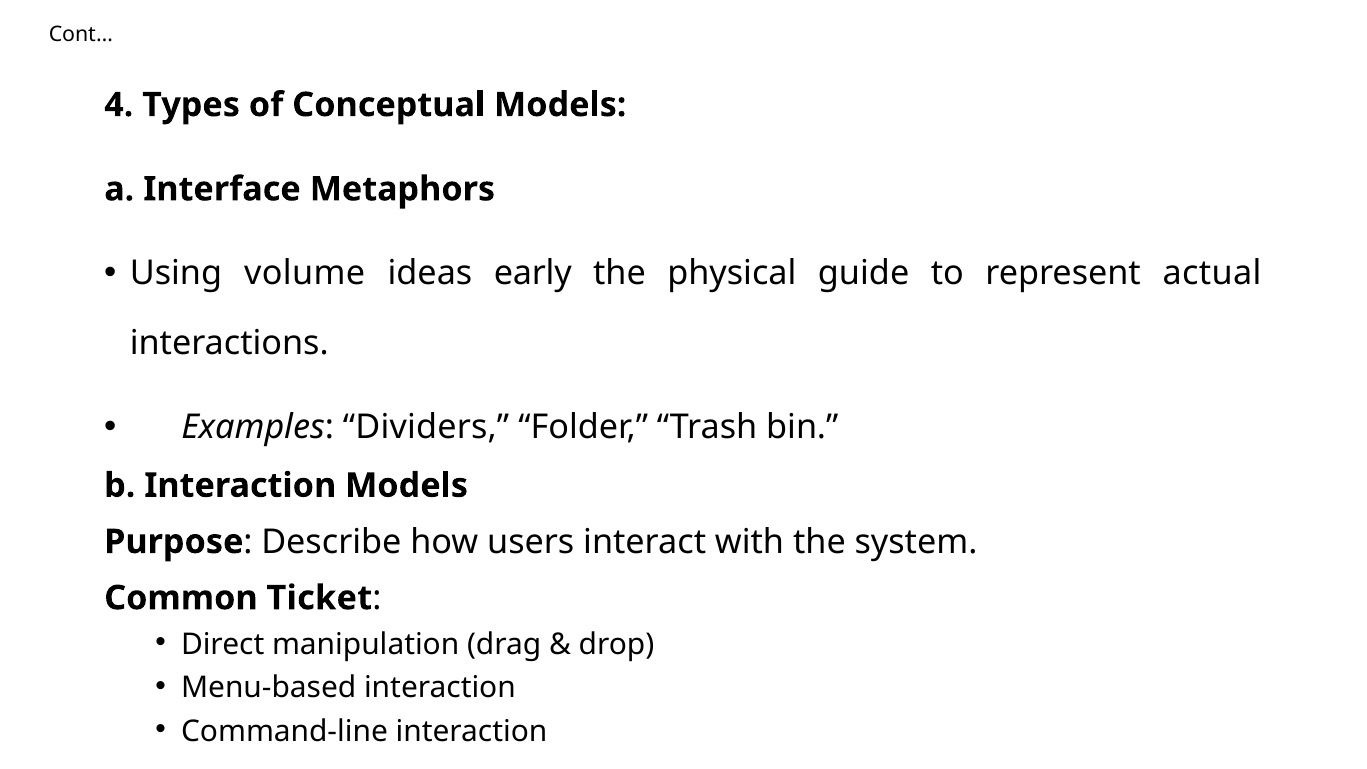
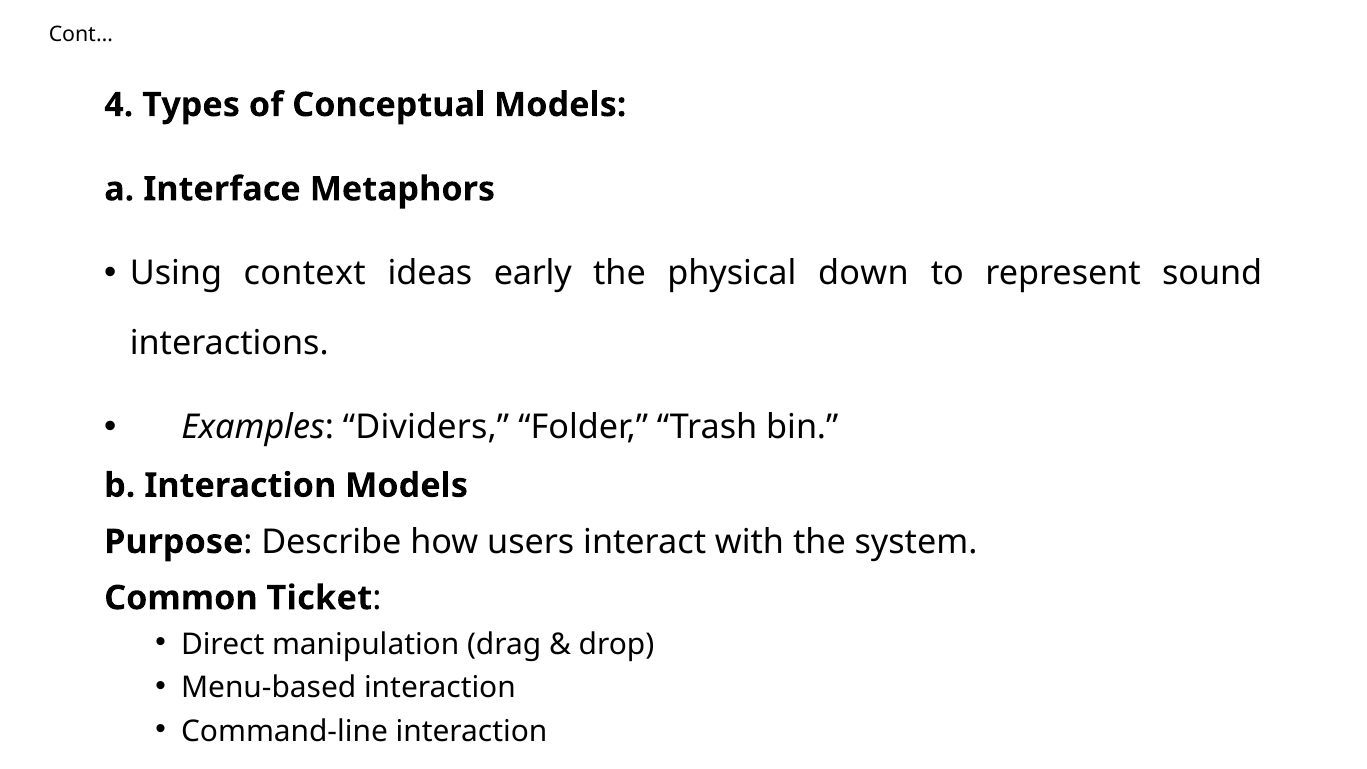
volume: volume -> context (305, 273)
guide: guide -> down (863, 273)
actual: actual -> sound (1212, 273)
